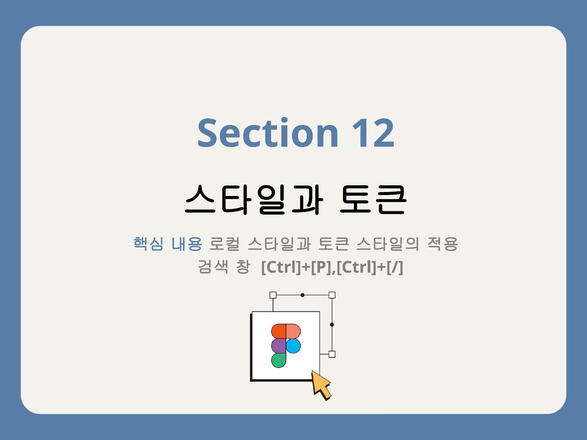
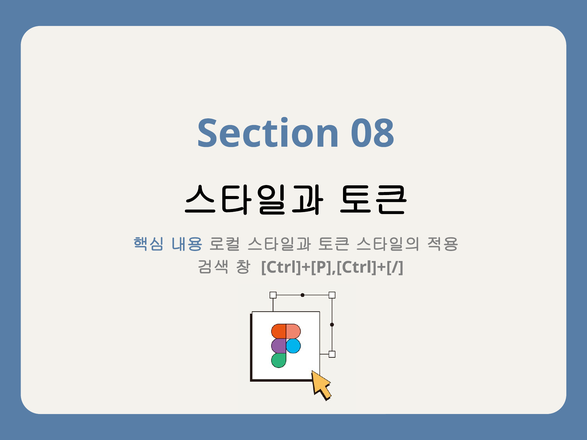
12: 12 -> 08 (373, 134)
